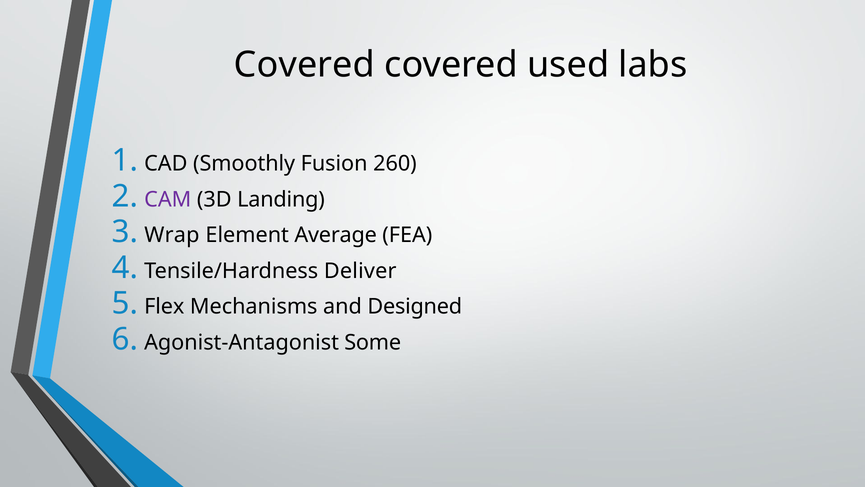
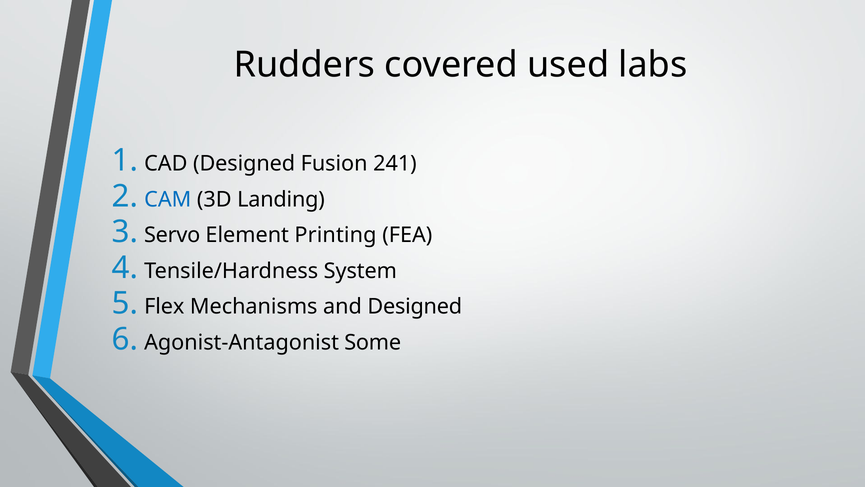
Covered: Covered -> Rudders (304, 65)
CAD Smoothly: Smoothly -> Designed (244, 164)
260: 260 -> 241 (395, 164)
CAM colour: purple -> blue (168, 199)
Wrap: Wrap -> Servo (172, 235)
Average: Average -> Printing (335, 235)
Deliver: Deliver -> System (360, 271)
